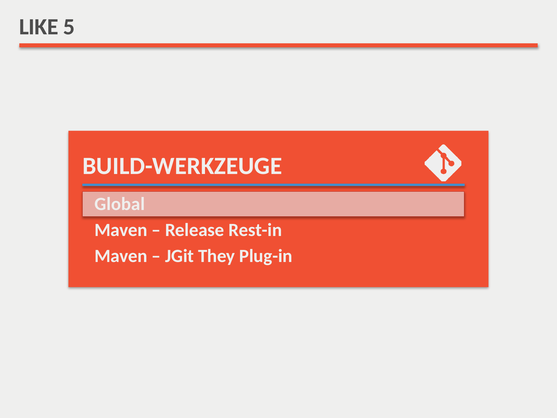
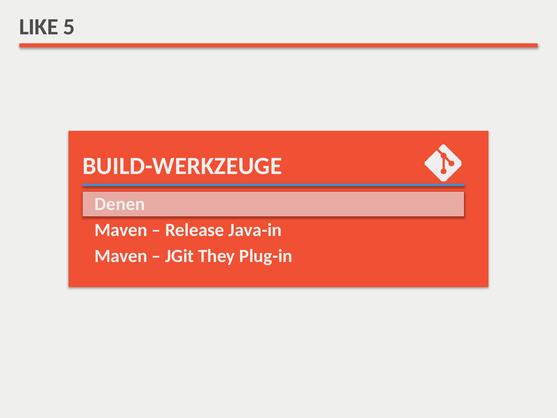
Global: Global -> Denen (120, 204)
Rest-in: Rest-in -> Java-in (255, 230)
